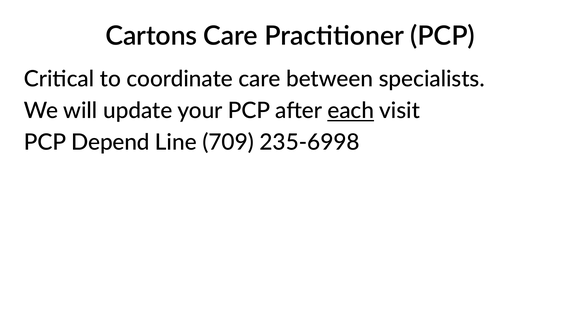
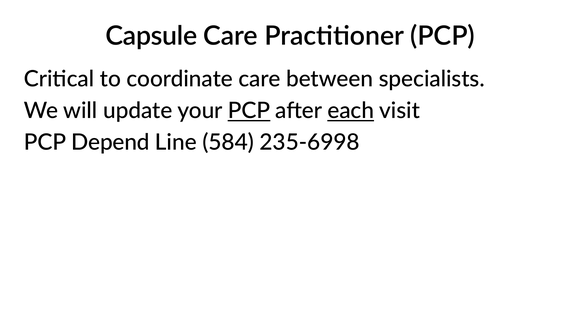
Cartons: Cartons -> Capsule (151, 36)
PCP underline: none -> present (249, 111)
709: 709 -> 584 (228, 143)
